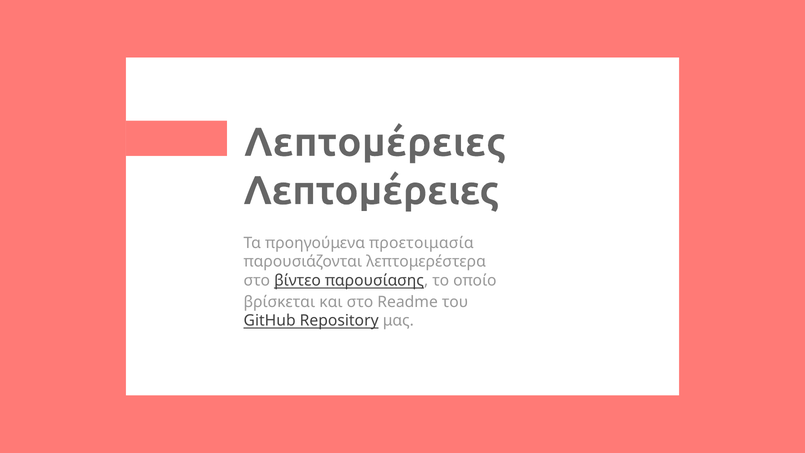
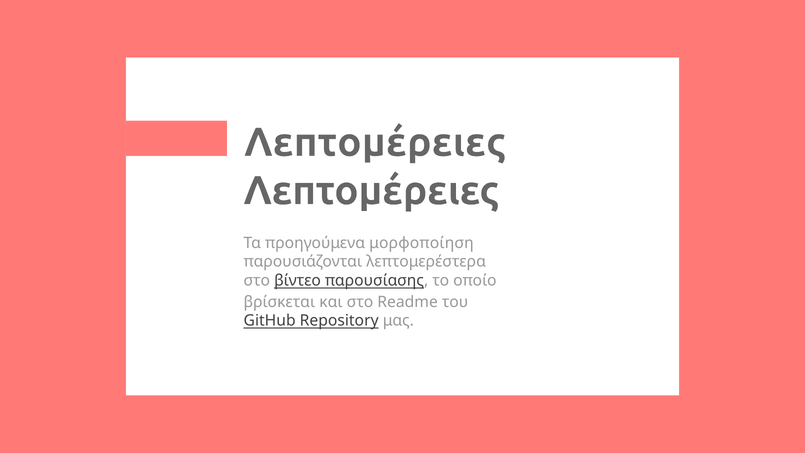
προετοιμασία: προετοιμασία -> μορφοποίηση (421, 243)
